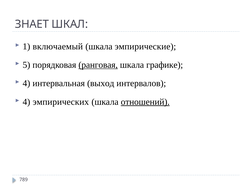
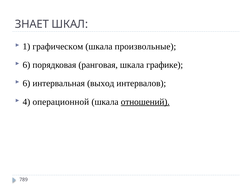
включаемый: включаемый -> графическом (58, 46)
эмпирические: эмпирические -> произвольные (145, 46)
5: 5 -> 6 (26, 65)
ранговая underline: present -> none (98, 65)
4: 4 -> 6 (26, 83)
эмпирических: эмпирических -> операционной (61, 102)
